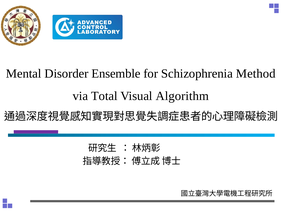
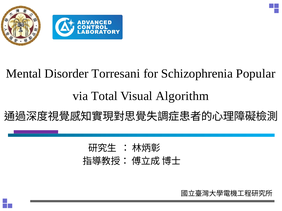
Ensemble: Ensemble -> Torresani (116, 74)
Method: Method -> Popular (256, 74)
